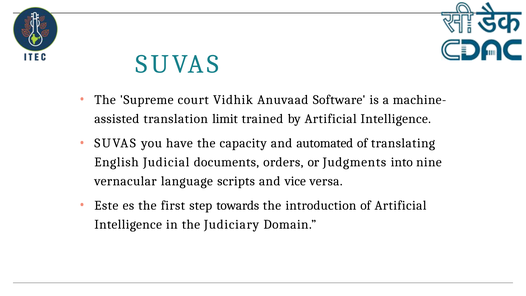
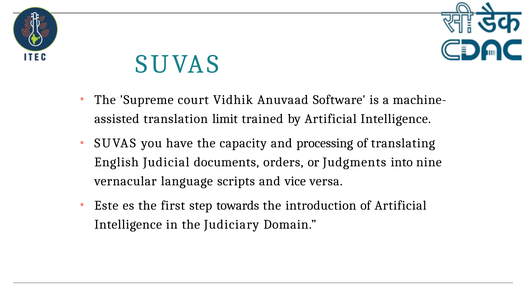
automated: automated -> processing (325, 143)
